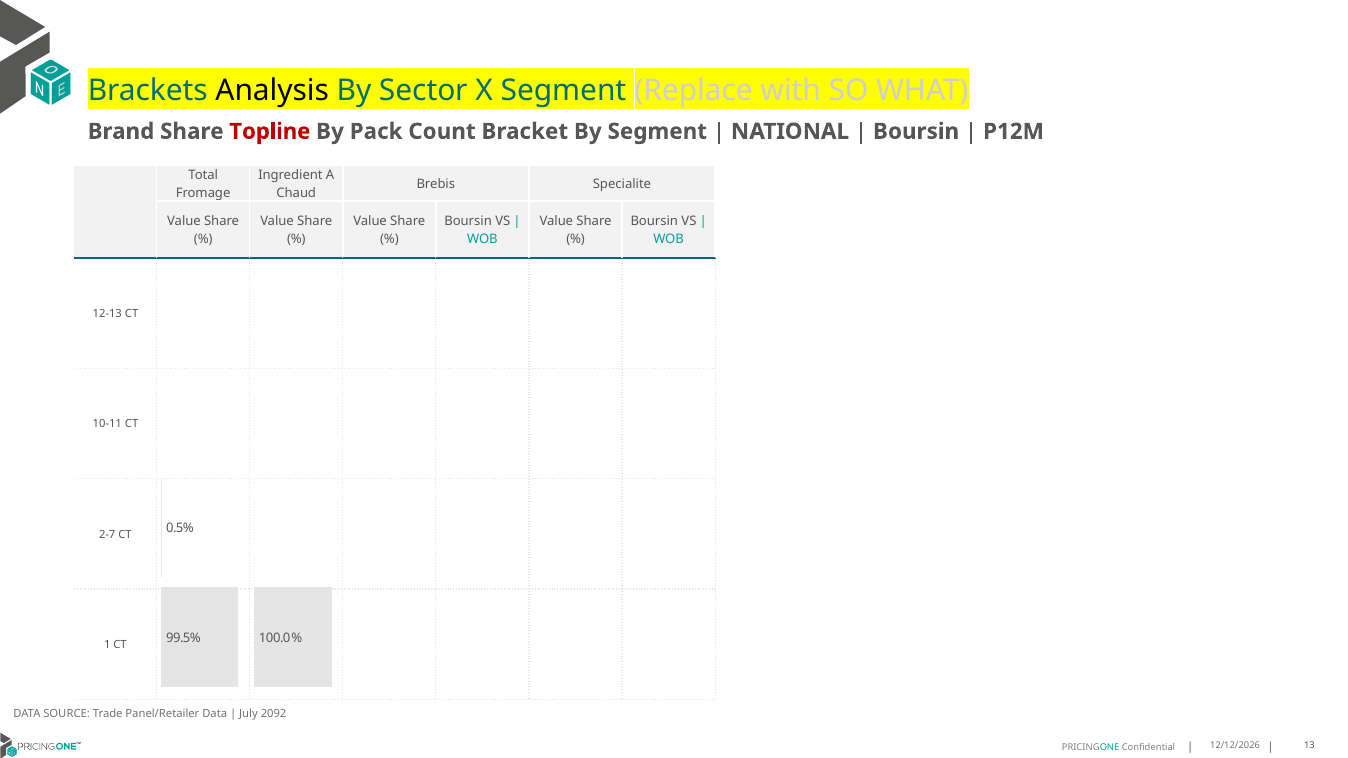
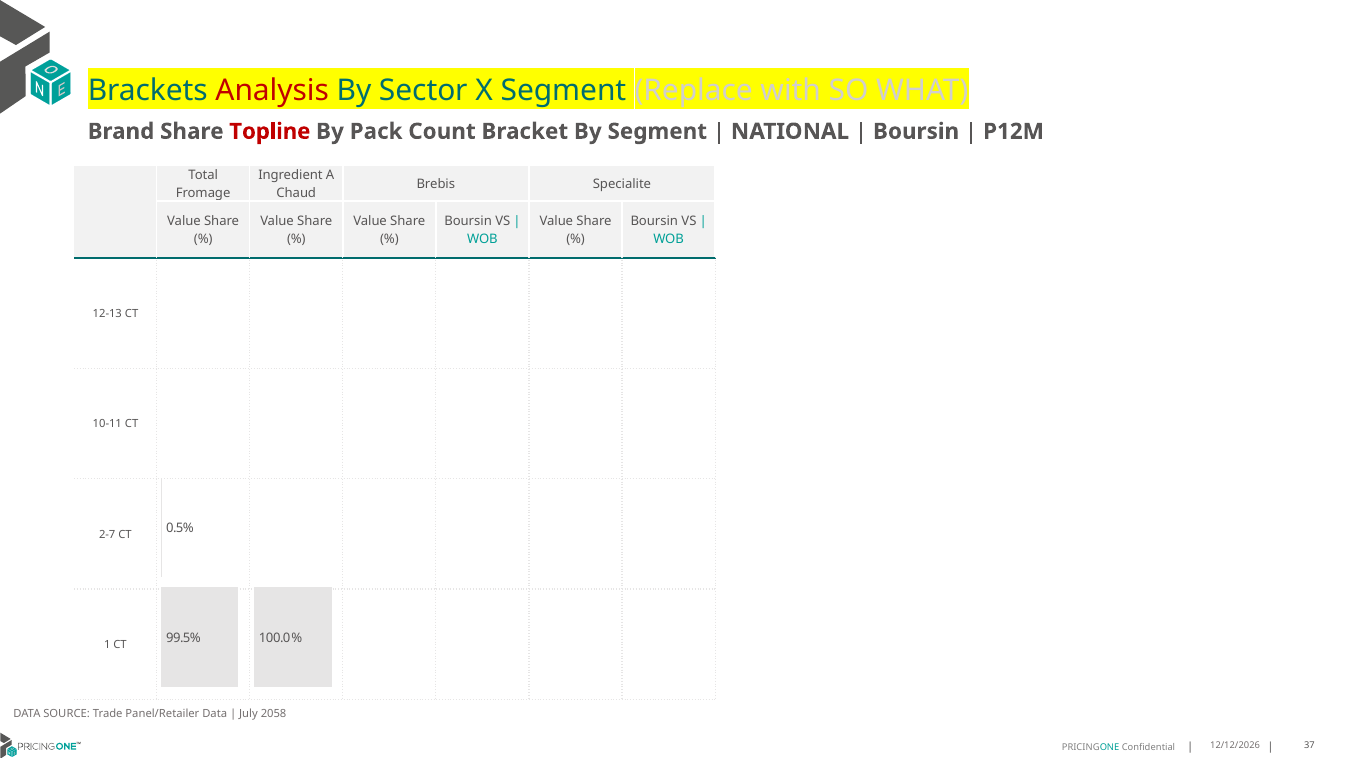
Analysis colour: black -> red (272, 91)
2092: 2092 -> 2058 (274, 714)
13: 13 -> 37 (1309, 746)
